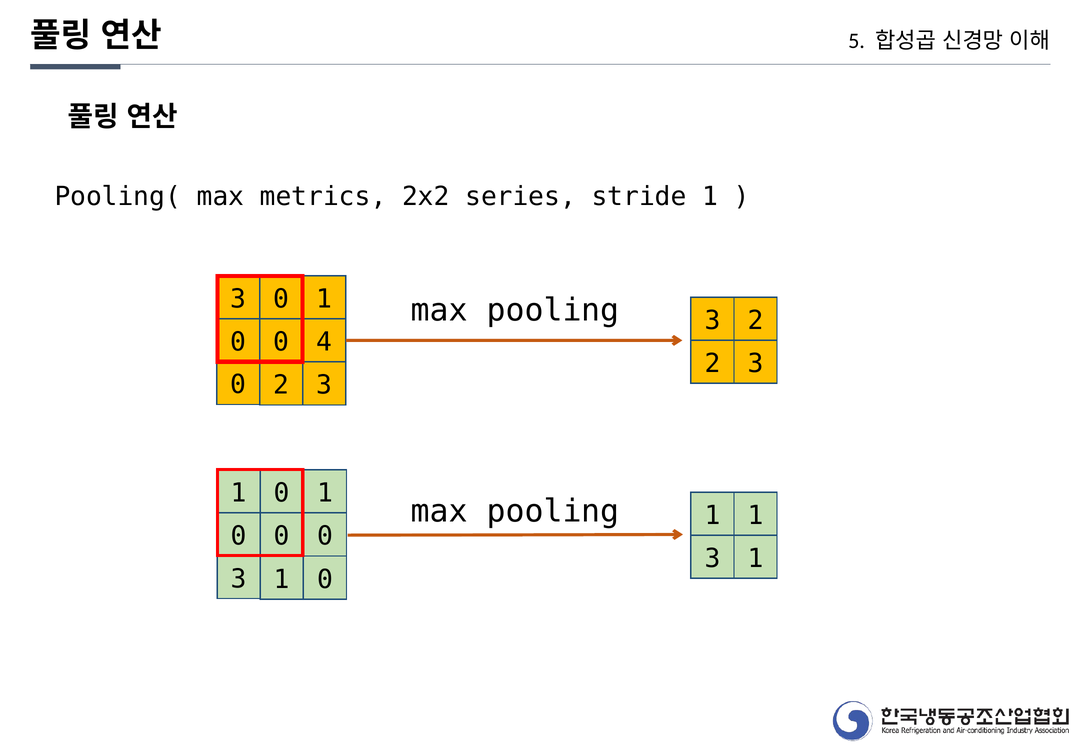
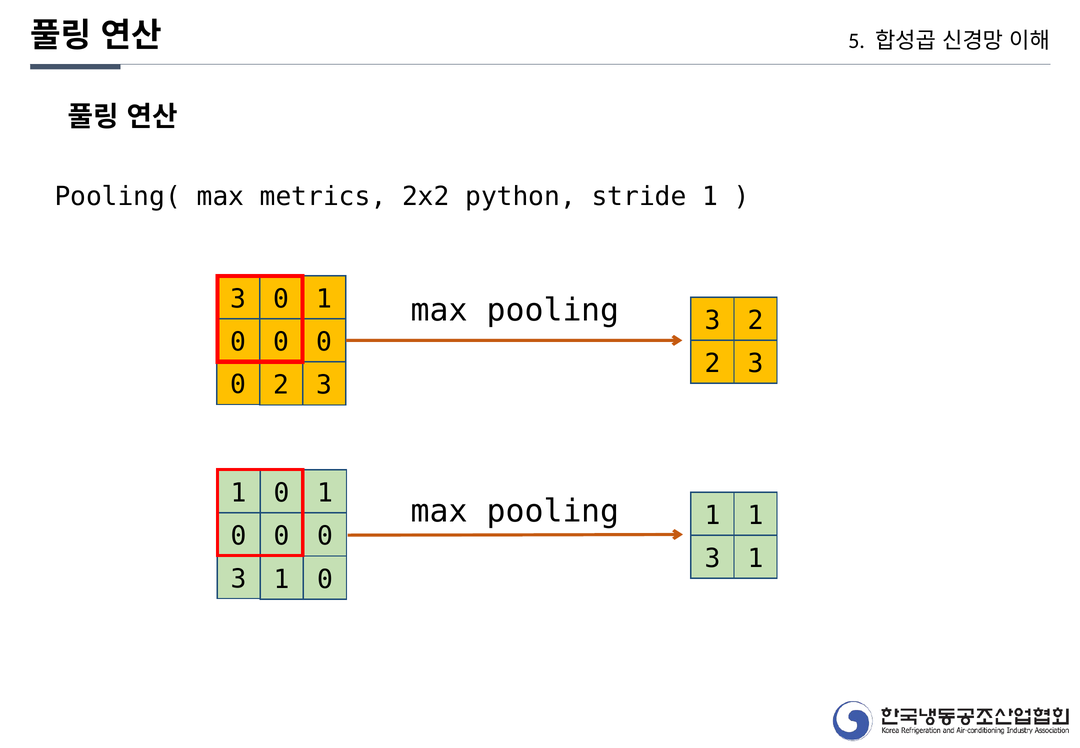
series: series -> python (521, 197)
4: 4 -> 0 (324, 342)
